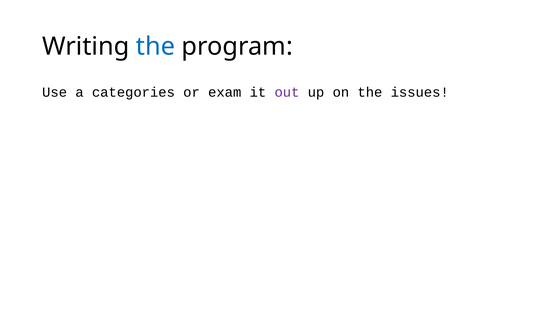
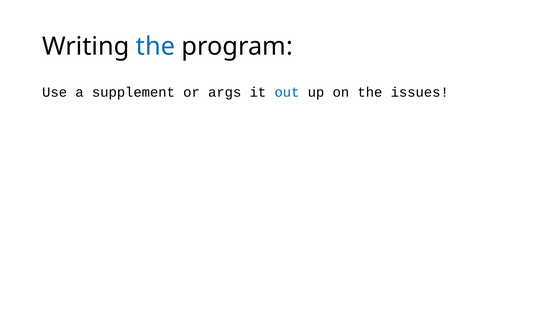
categories: categories -> supplement (133, 92)
exam: exam -> args (225, 92)
out colour: purple -> blue (287, 92)
